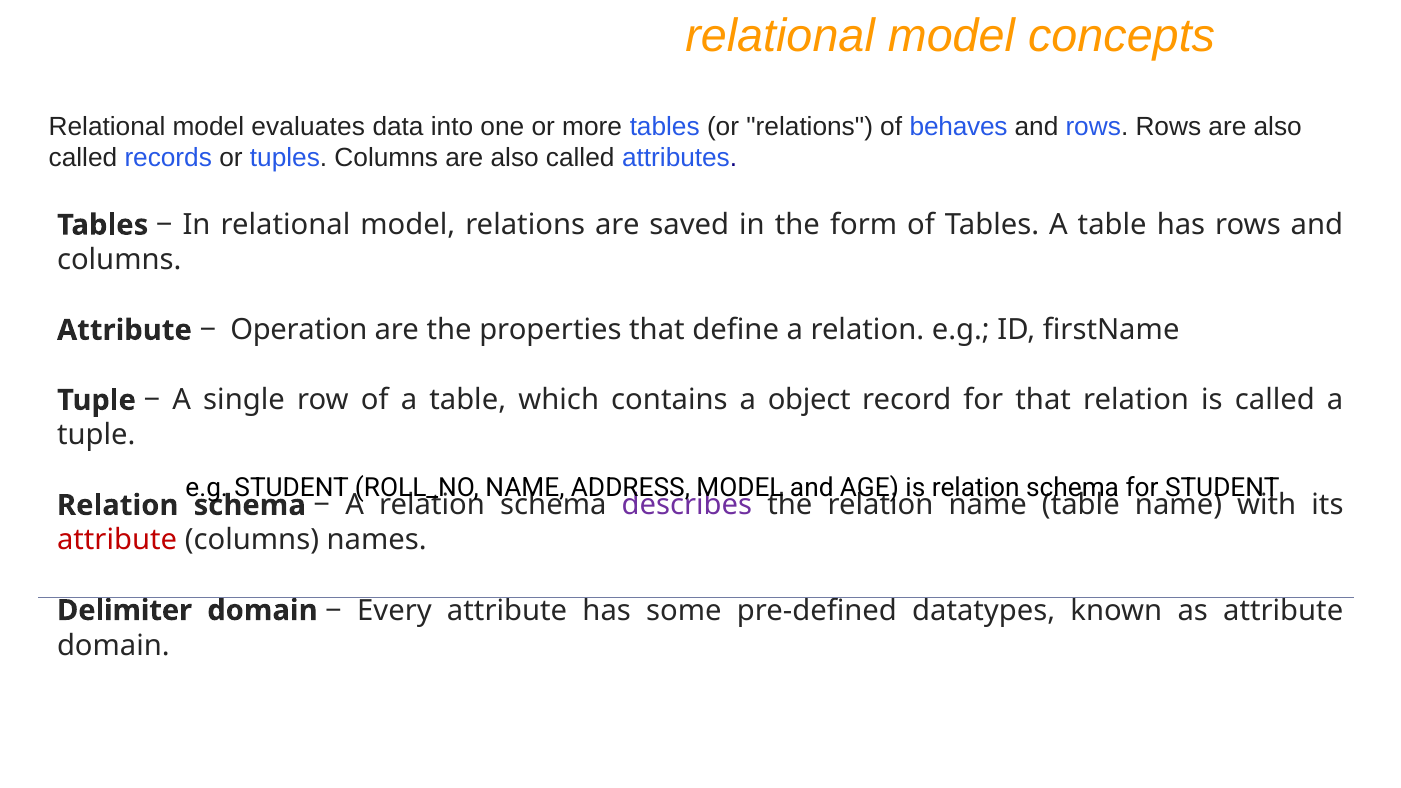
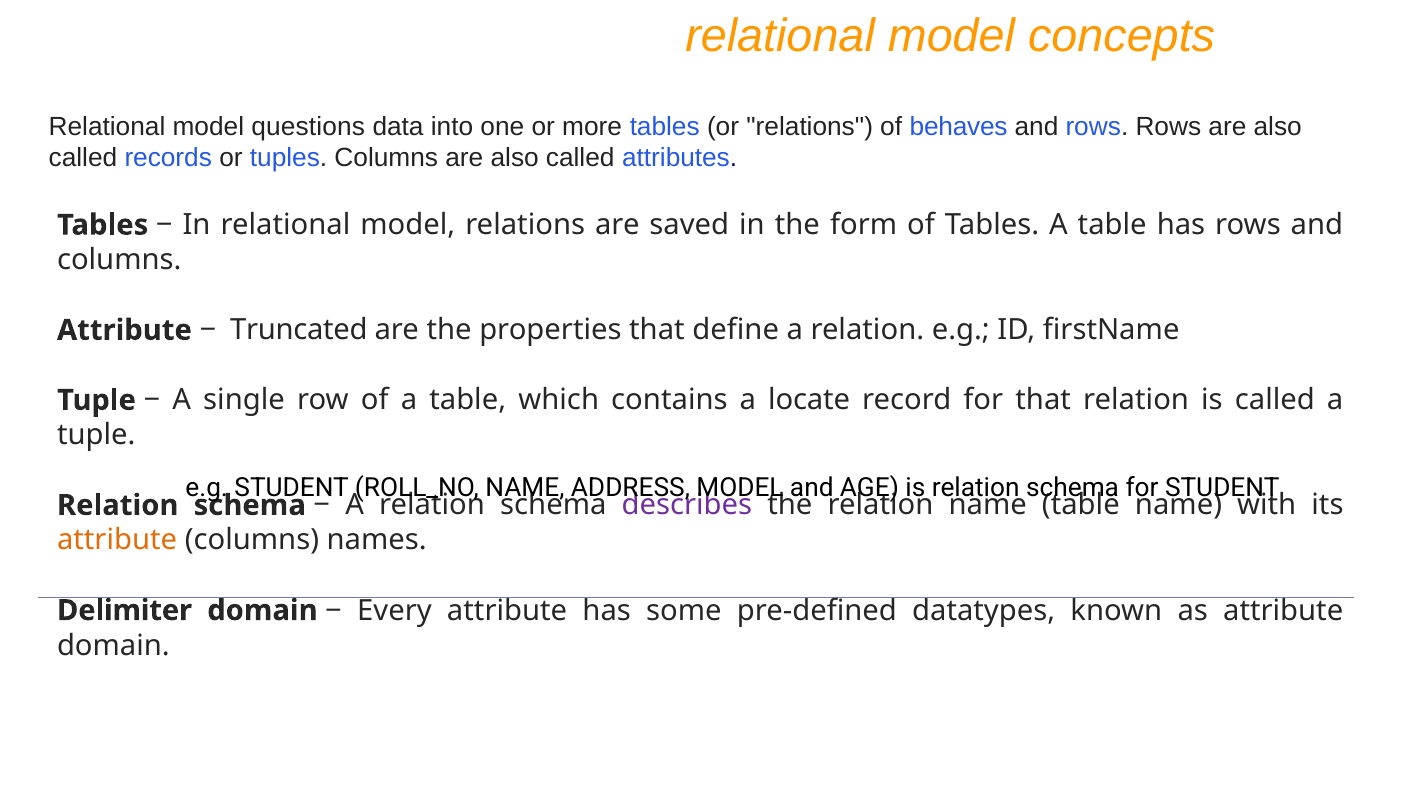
evaluates: evaluates -> questions (308, 126)
Operation: Operation -> Truncated (299, 330)
object: object -> locate (809, 400)
attribute colour: red -> orange (117, 540)
